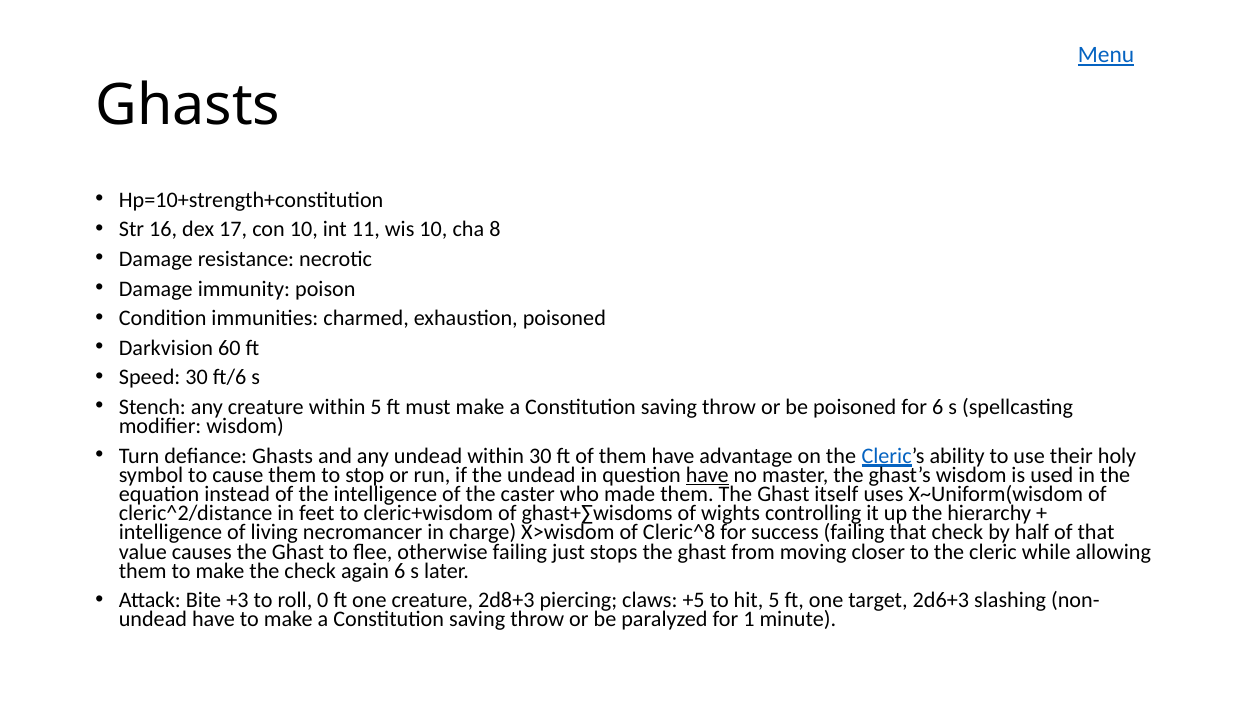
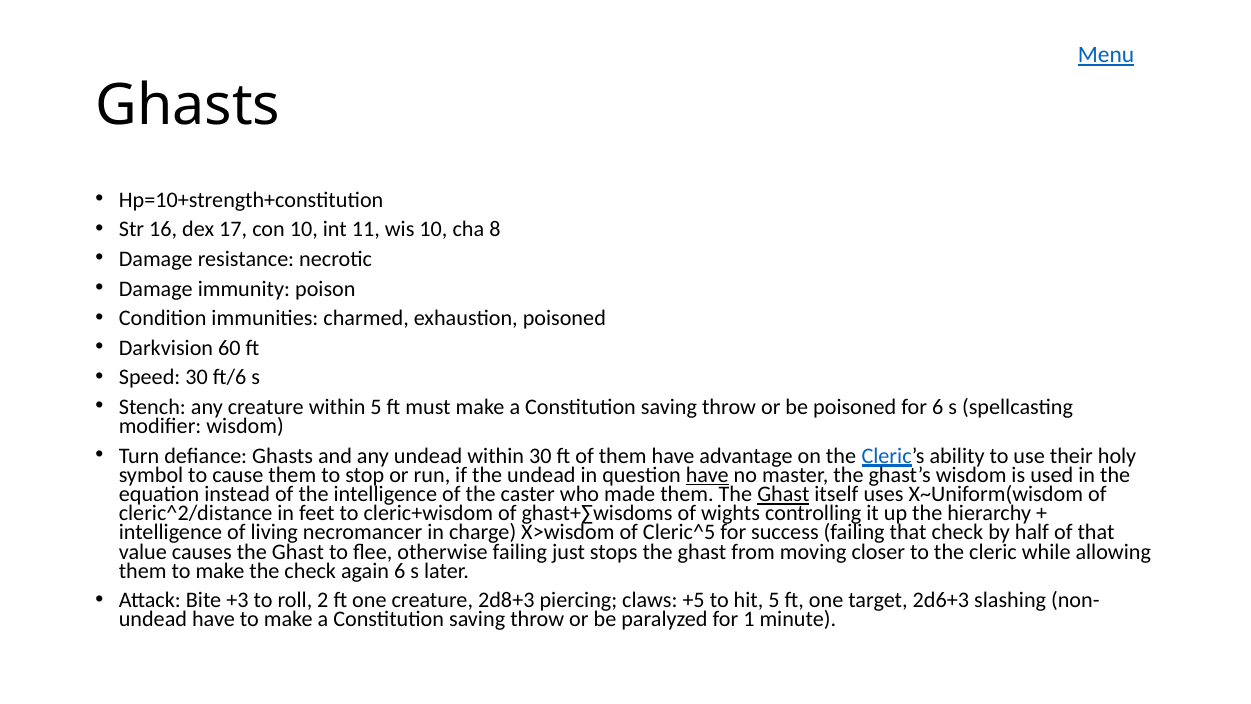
Ghast underline: none -> present (783, 494)
Cleric^8: Cleric^8 -> Cleric^5 (679, 532)
0: 0 -> 2 (323, 600)
